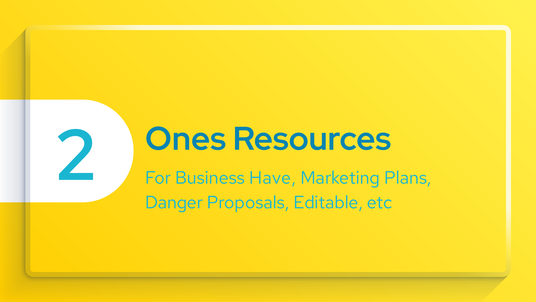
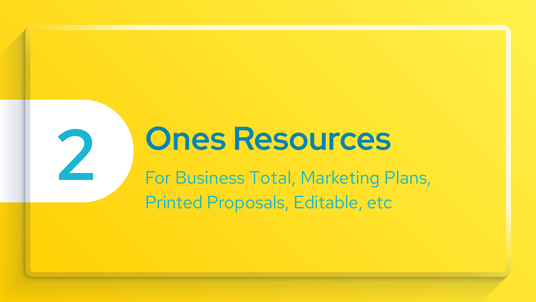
Have: Have -> Total (273, 178)
Danger: Danger -> Printed (174, 202)
